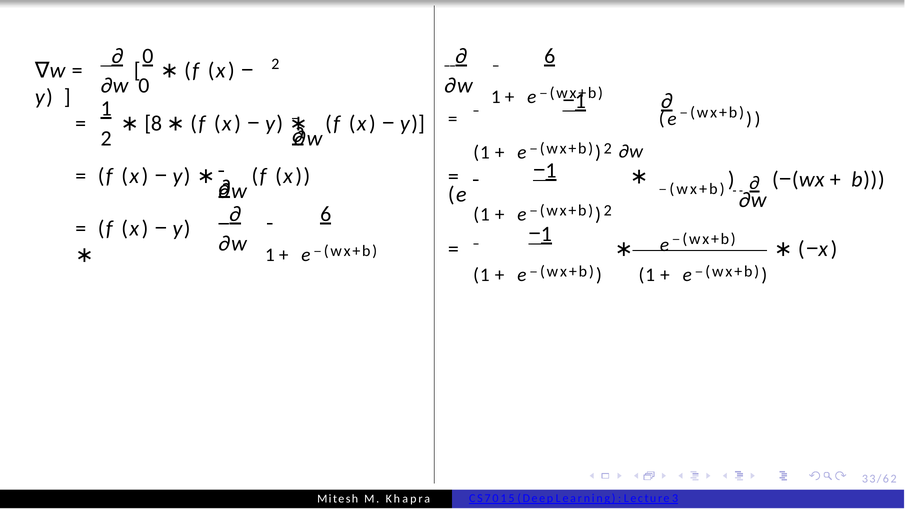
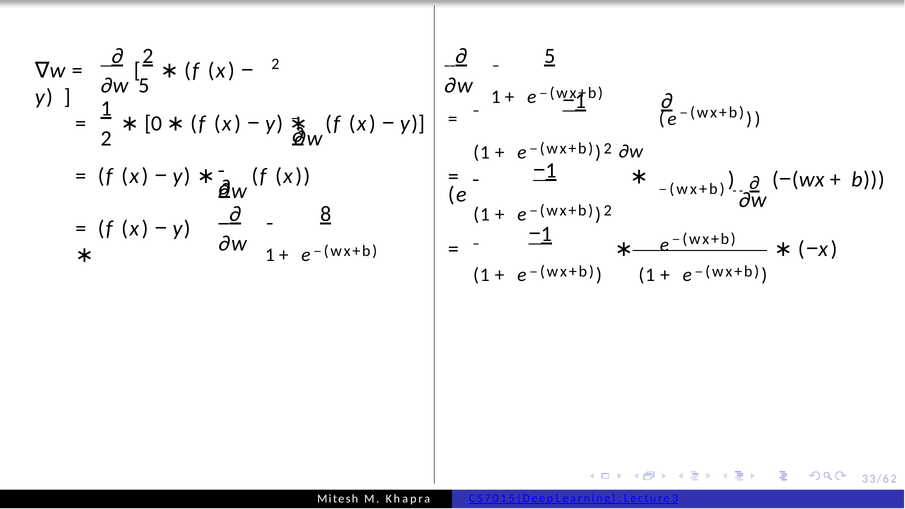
0: 0 -> 2 (148, 56)
6: 6 -> 5 (550, 56)
∂w 0: 0 -> 5 (144, 86)
8: 8 -> 0 (153, 123)
6: 6 -> 8 (326, 214)
